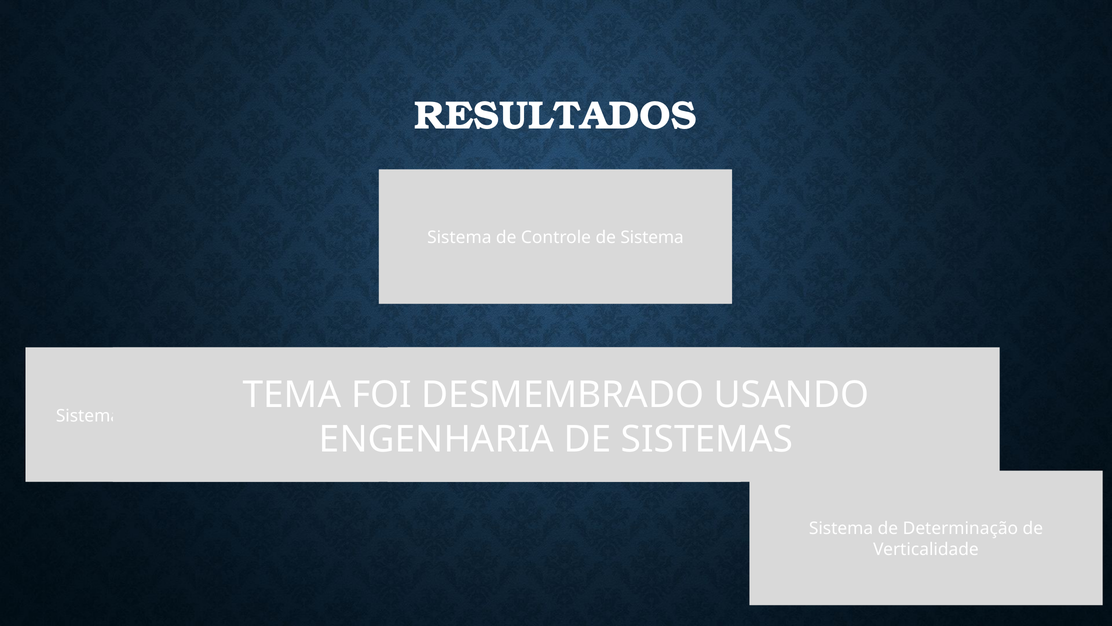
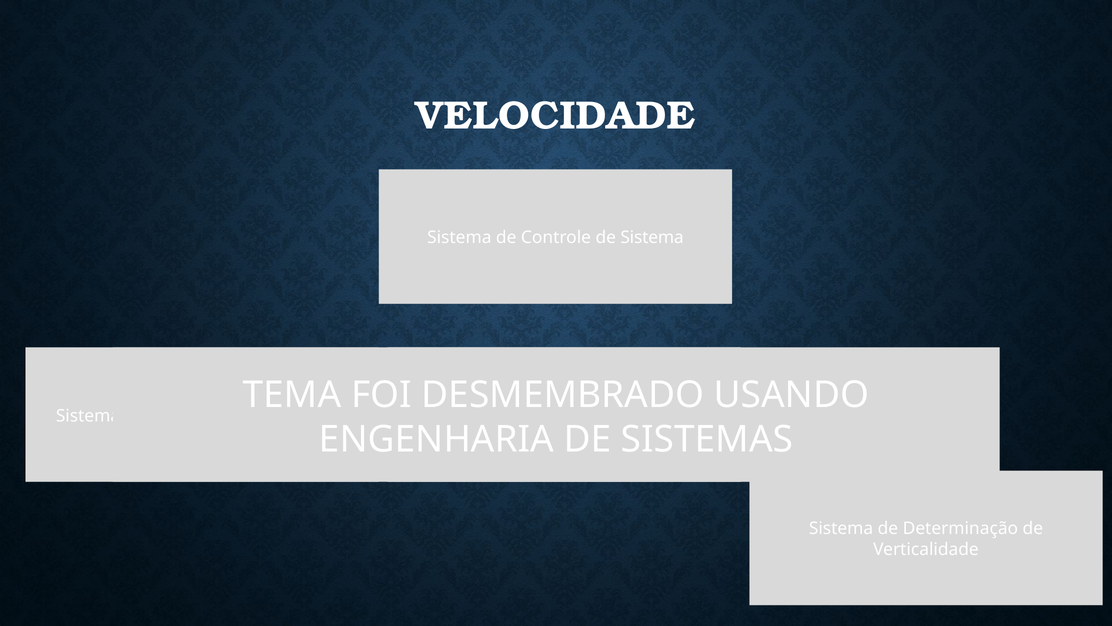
RESULTADOS: RESULTADOS -> VELOCIDADE (555, 116)
